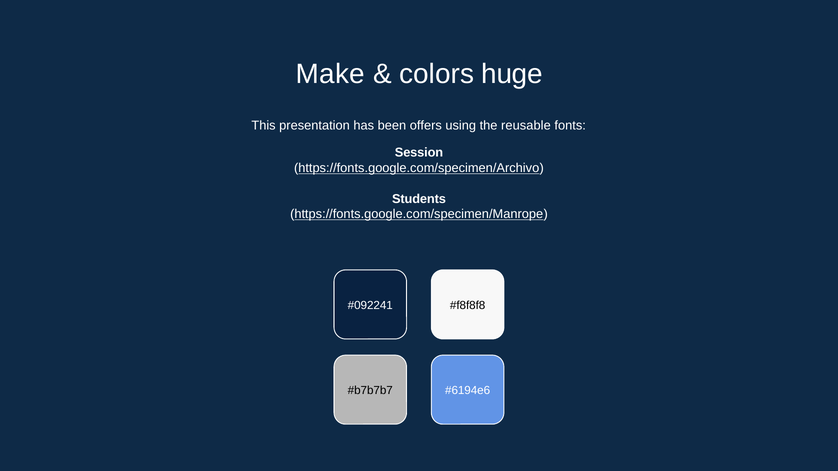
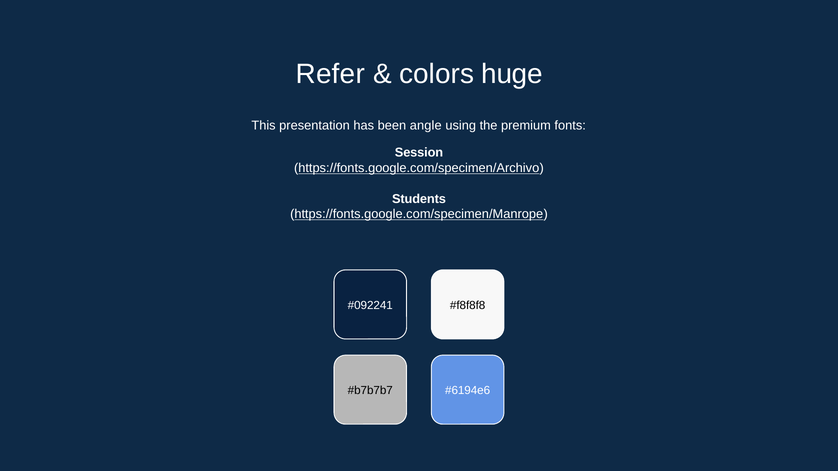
Make: Make -> Refer (330, 74)
offers: offers -> angle (426, 126)
reusable: reusable -> premium (526, 126)
